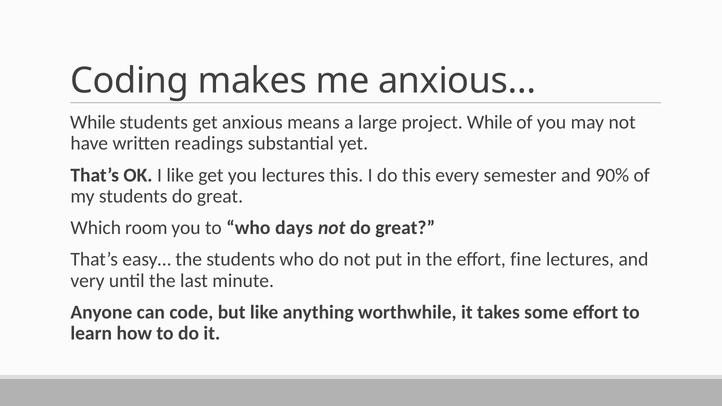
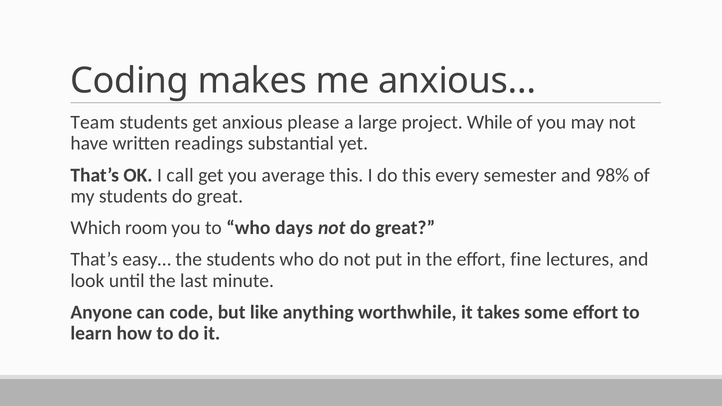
While: While -> Team (93, 122)
means: means -> please (313, 122)
I like: like -> call (180, 175)
you lectures: lectures -> average (293, 175)
90%: 90% -> 98% (612, 175)
very: very -> look (87, 281)
